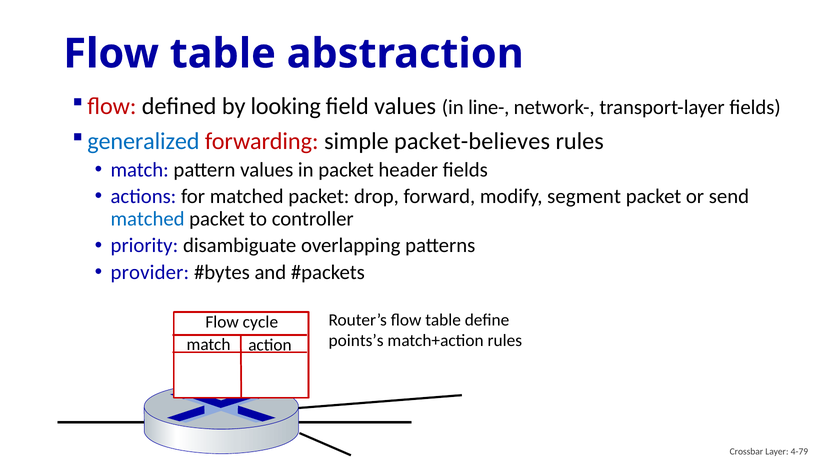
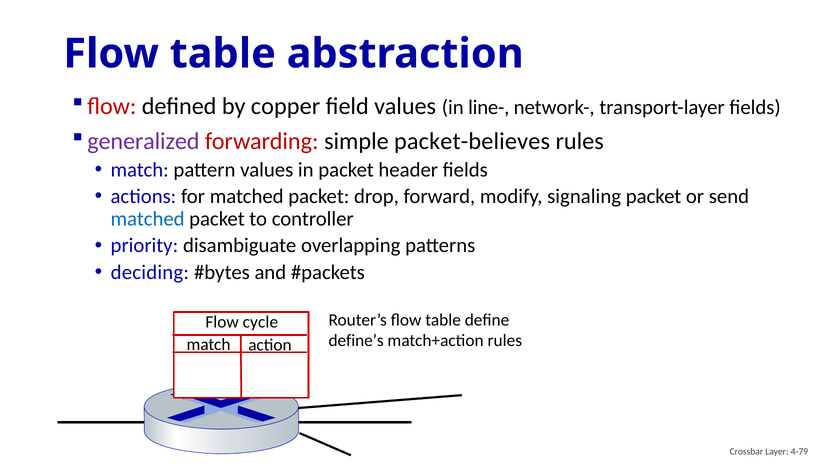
looking: looking -> copper (286, 106)
generalized colour: blue -> purple (143, 141)
segment: segment -> signaling (584, 196)
provider: provider -> deciding (150, 272)
points’s: points’s -> define’s (356, 341)
